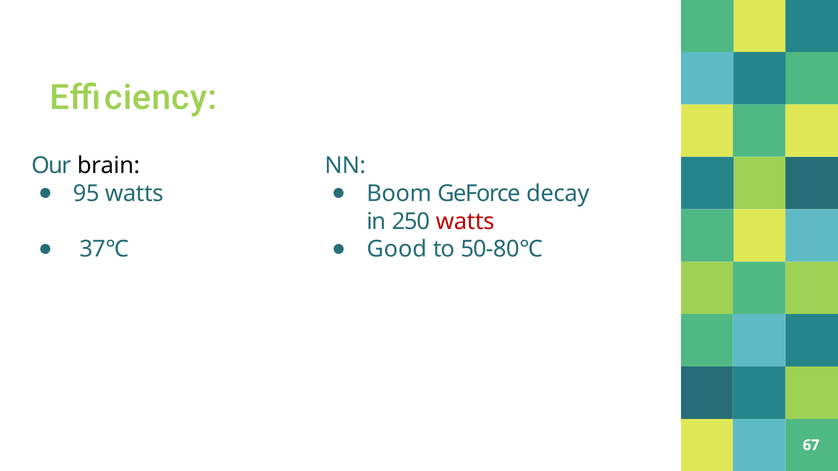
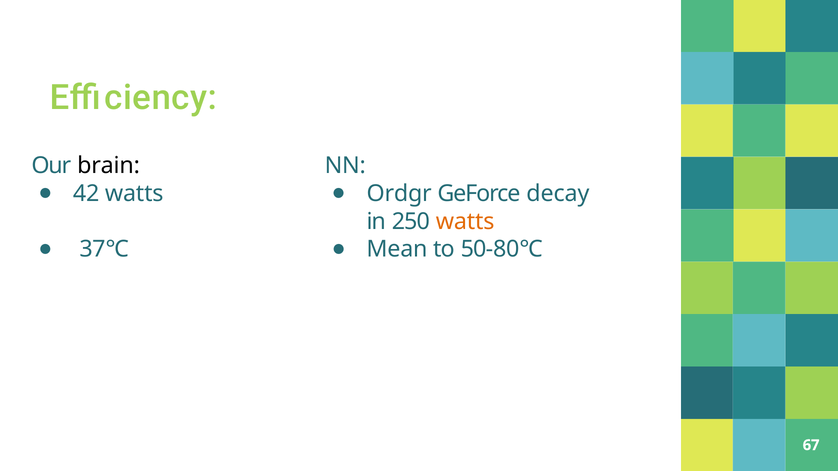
95: 95 -> 42 (86, 194)
Boom: Boom -> Ordgr (399, 194)
watts colour: red -> orange (465, 222)
Good: Good -> Mean (397, 250)
